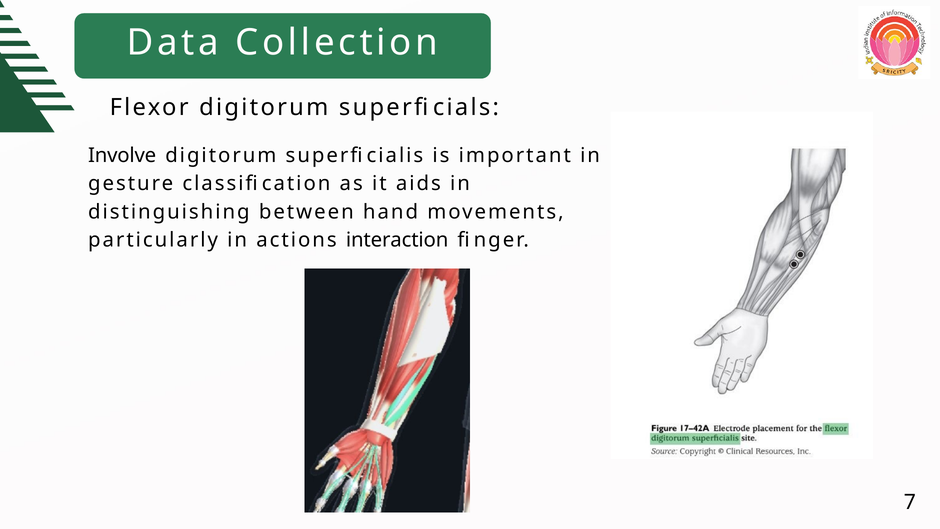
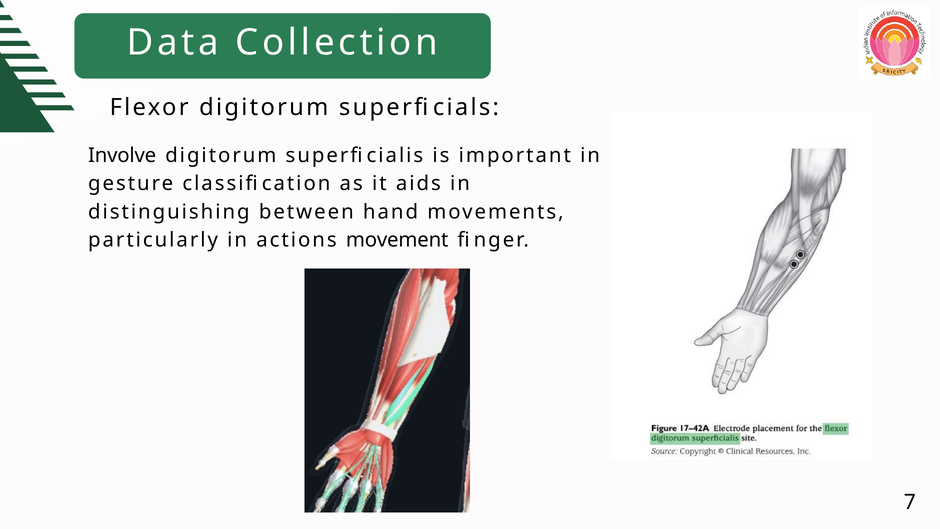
interaction: interaction -> movement (397, 240)
